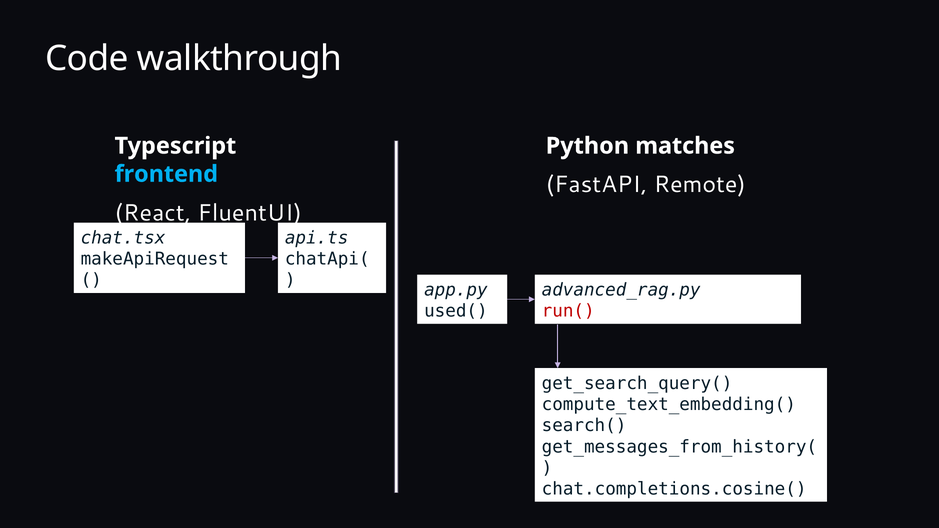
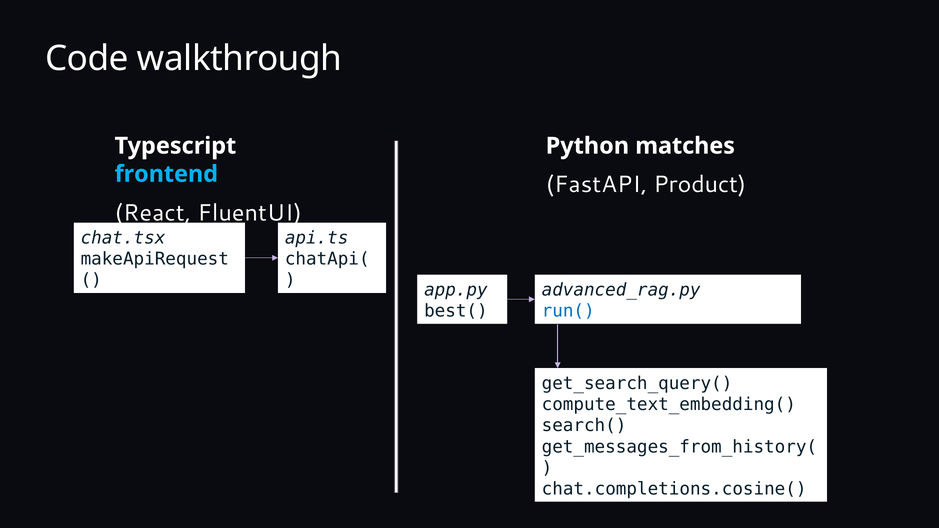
Remote: Remote -> Product (700, 185)
used(: used( -> best( (456, 311)
run( colour: red -> blue (568, 311)
